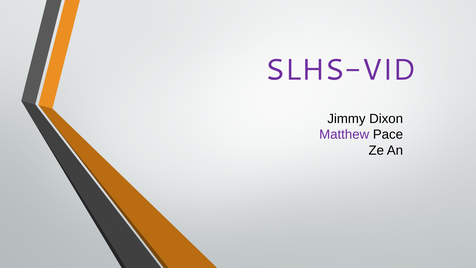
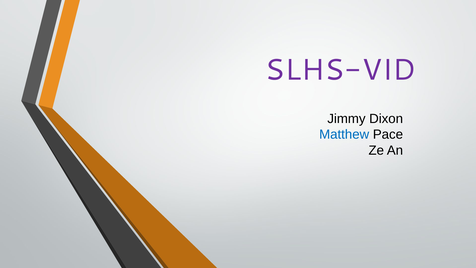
Matthew colour: purple -> blue (344, 134)
